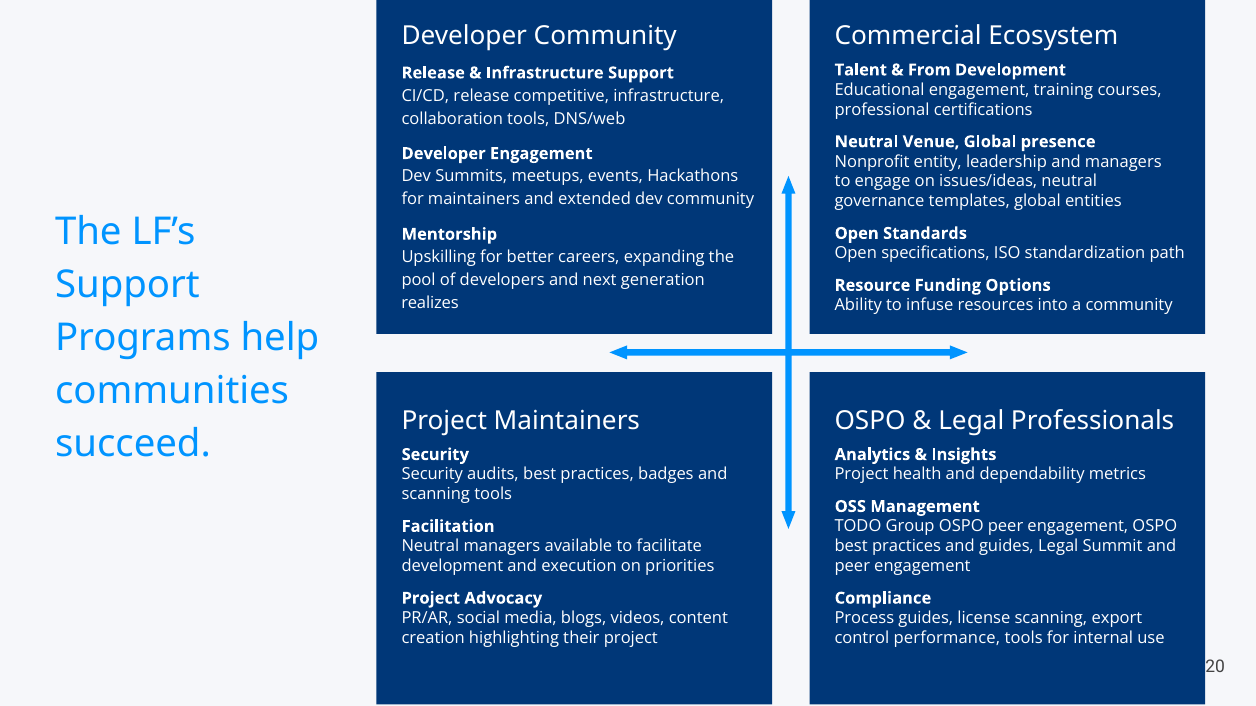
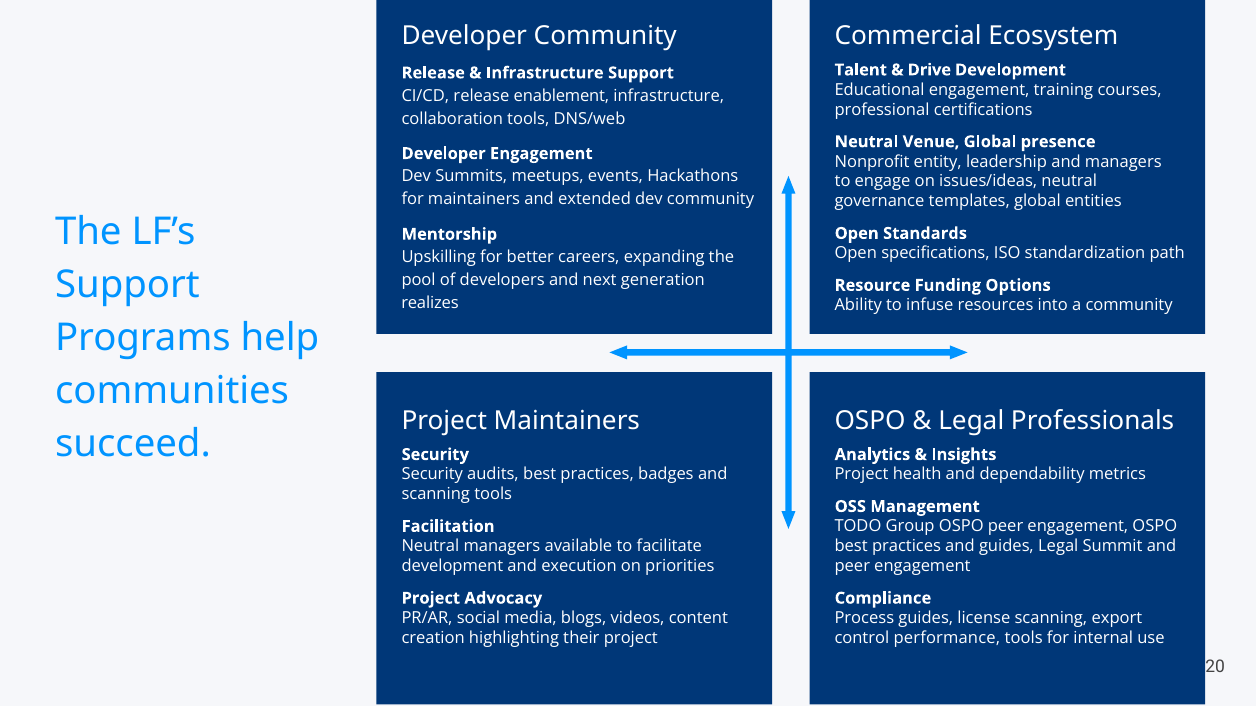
From: From -> Drive (929, 70)
competitive: competitive -> enablement (561, 96)
